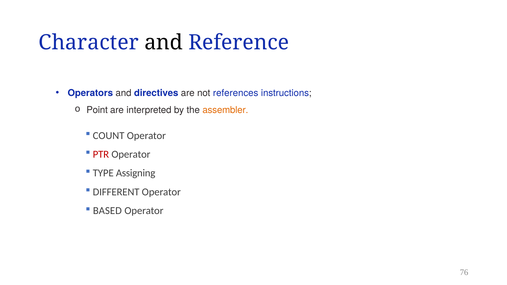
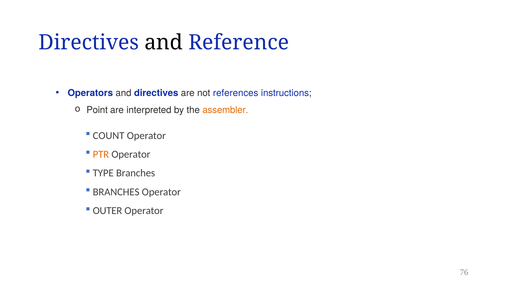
Character: Character -> Directives (89, 43)
PTR colour: red -> orange (101, 154)
TYPE Assigning: Assigning -> Branches (136, 173)
DIFFERENT: DIFFERENT -> BRANCHES (116, 192)
BASED: BASED -> OUTER (107, 211)
